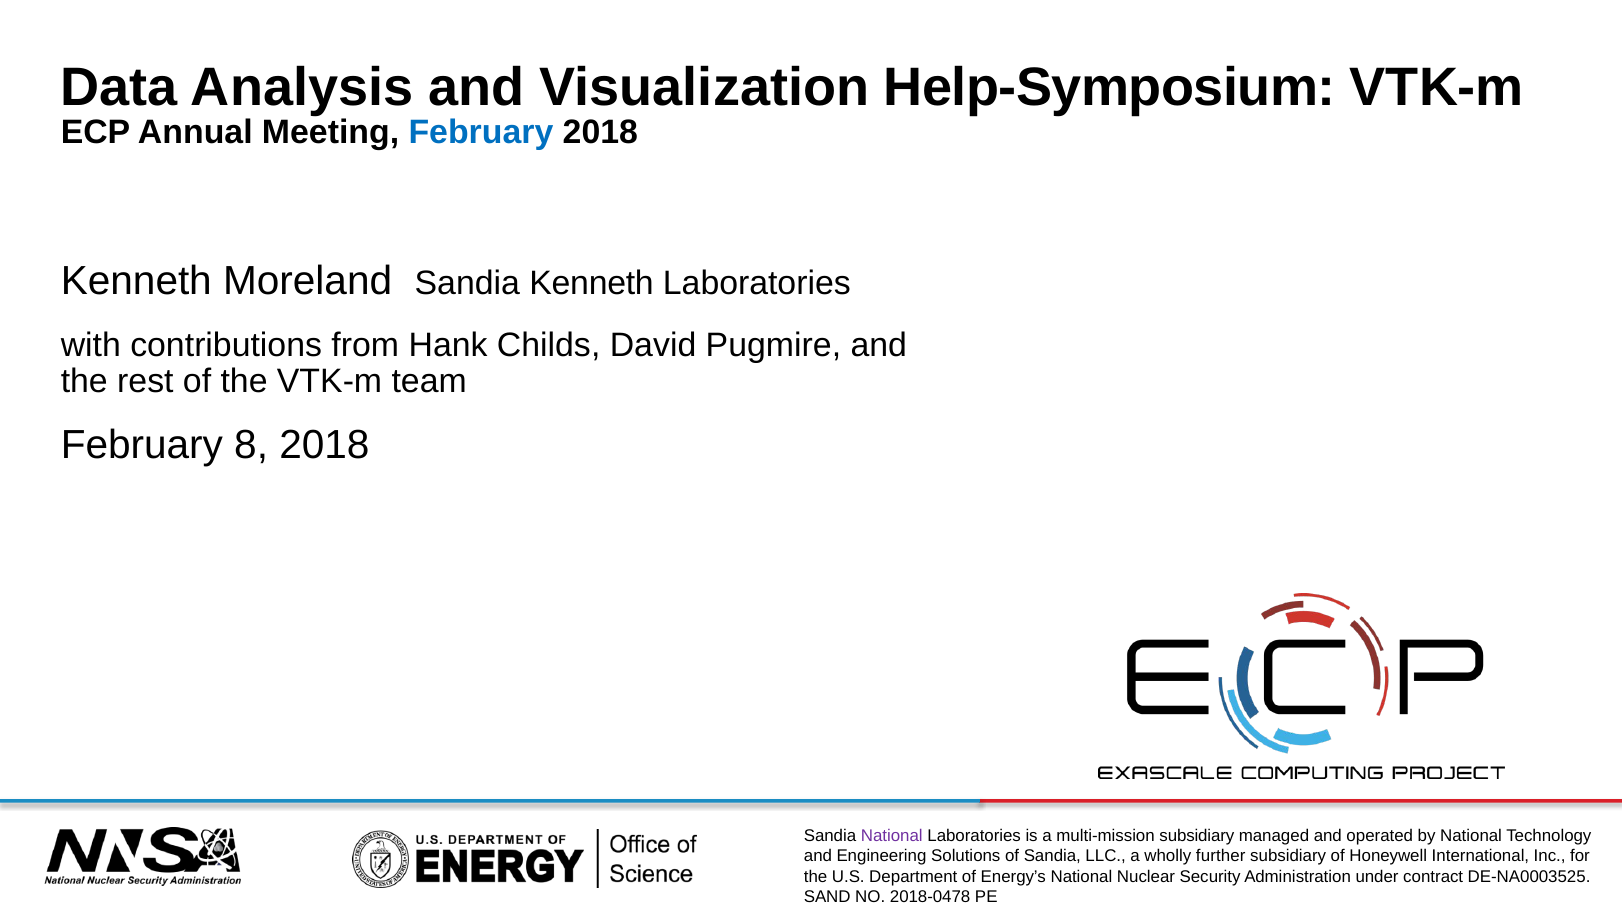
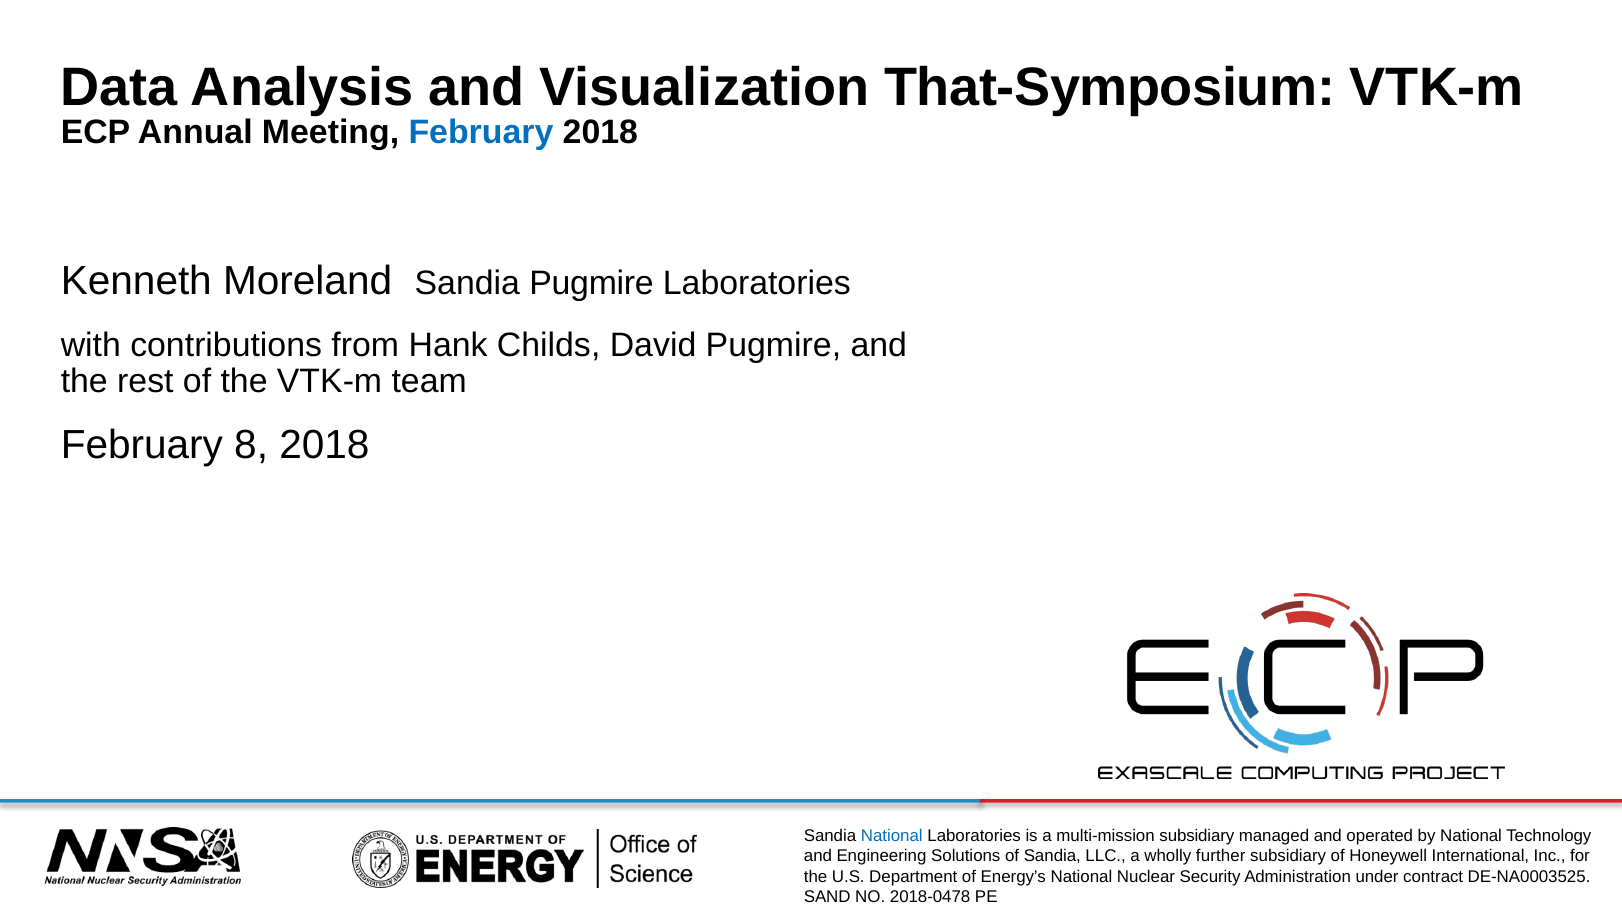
Help-Symposium: Help-Symposium -> That-Symposium (1110, 87)
Sandia Kenneth: Kenneth -> Pugmire (592, 283)
National colour: purple -> blue (892, 836)
